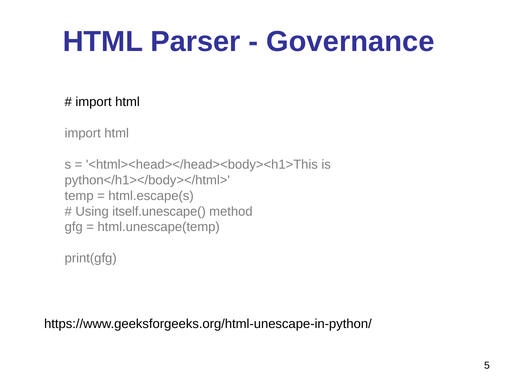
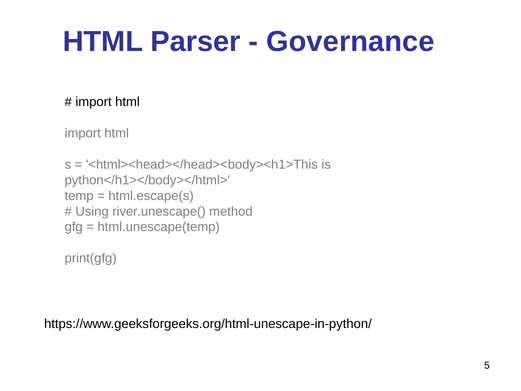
itself.unescape(: itself.unescape( -> river.unescape( (159, 211)
